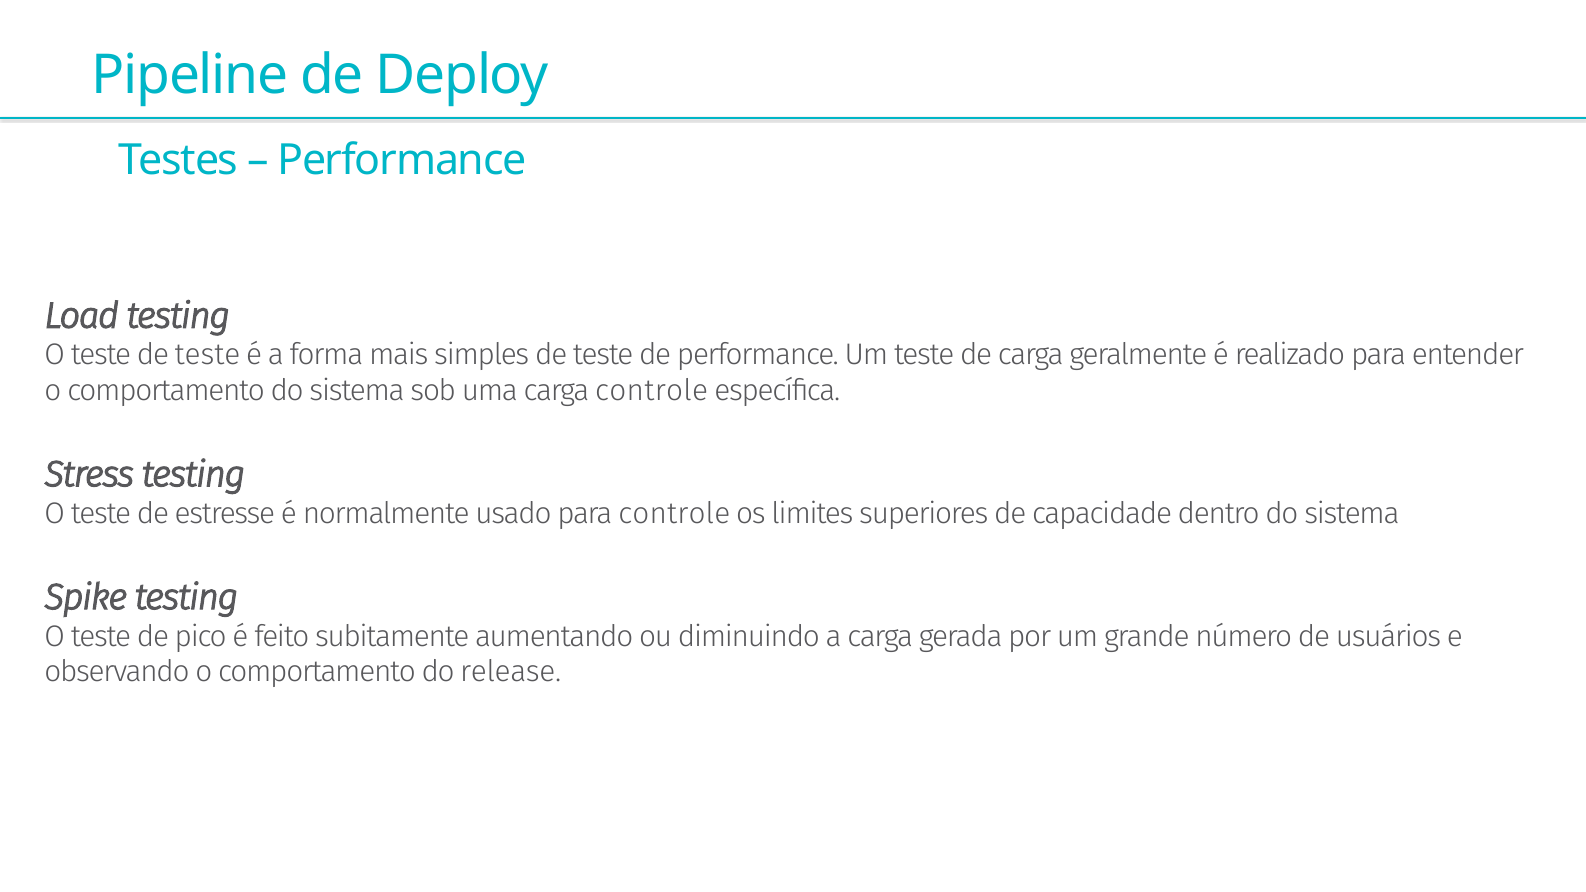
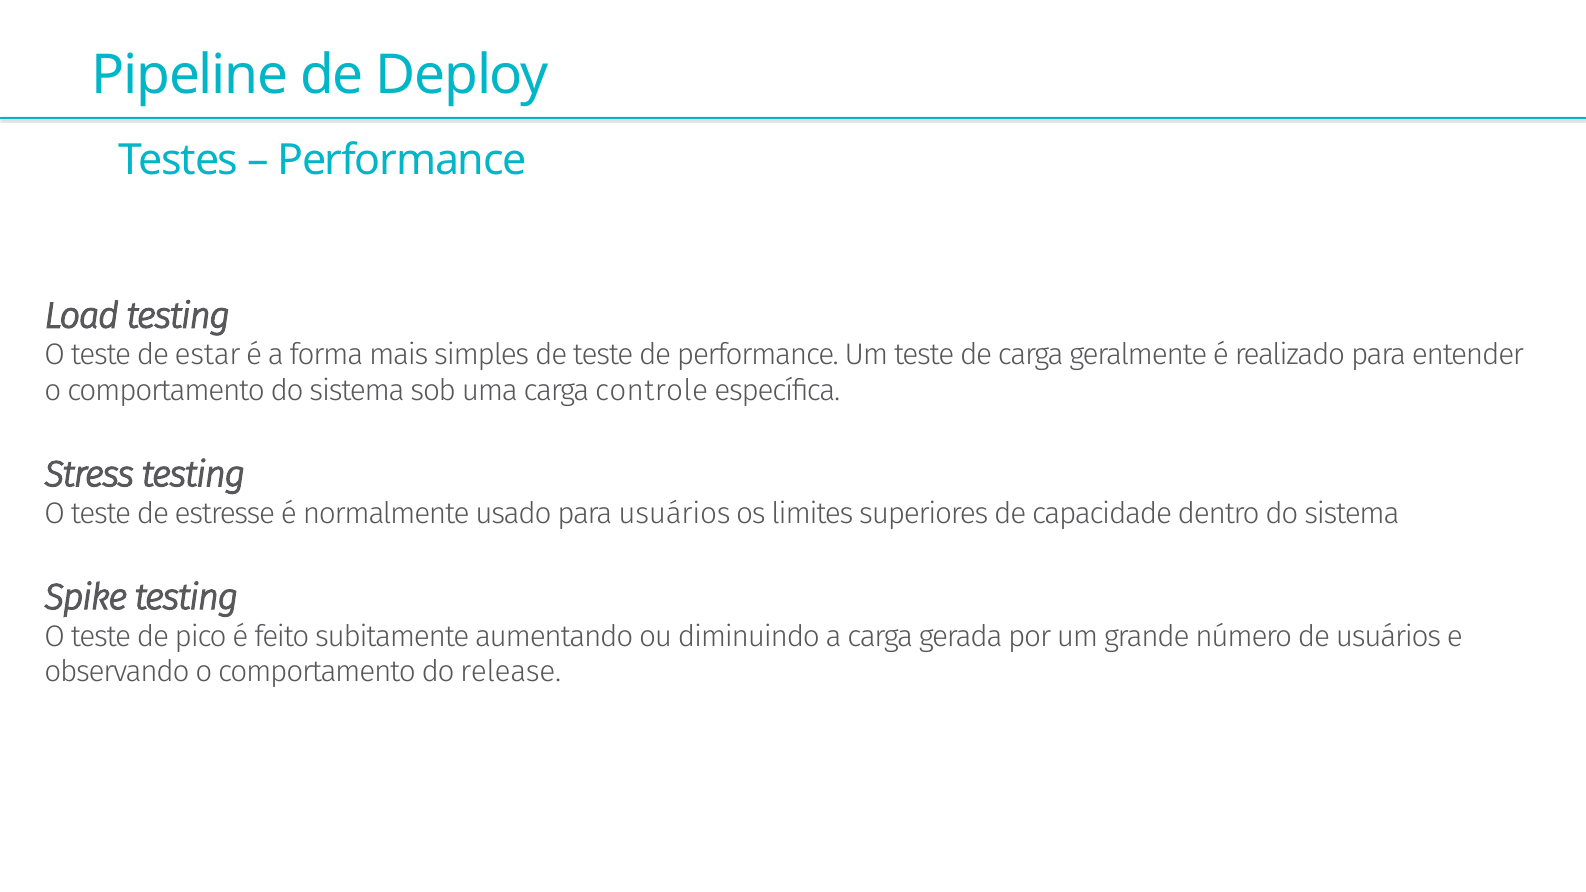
teste de teste: teste -> estar (208, 355)
para controle: controle -> usuários (674, 513)
